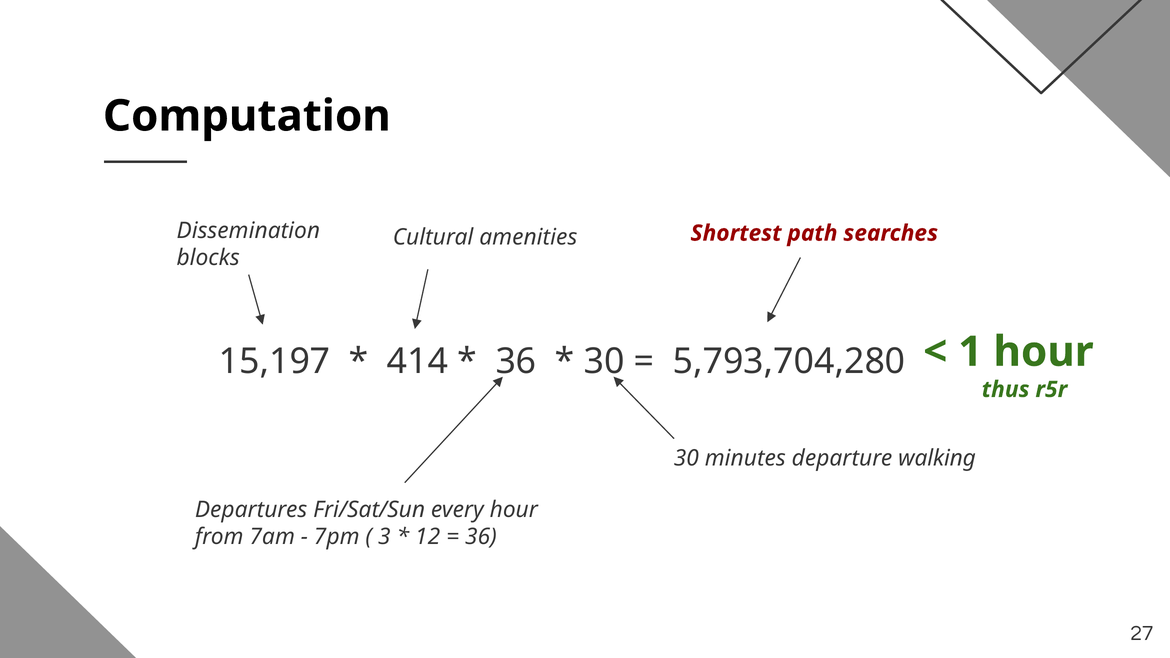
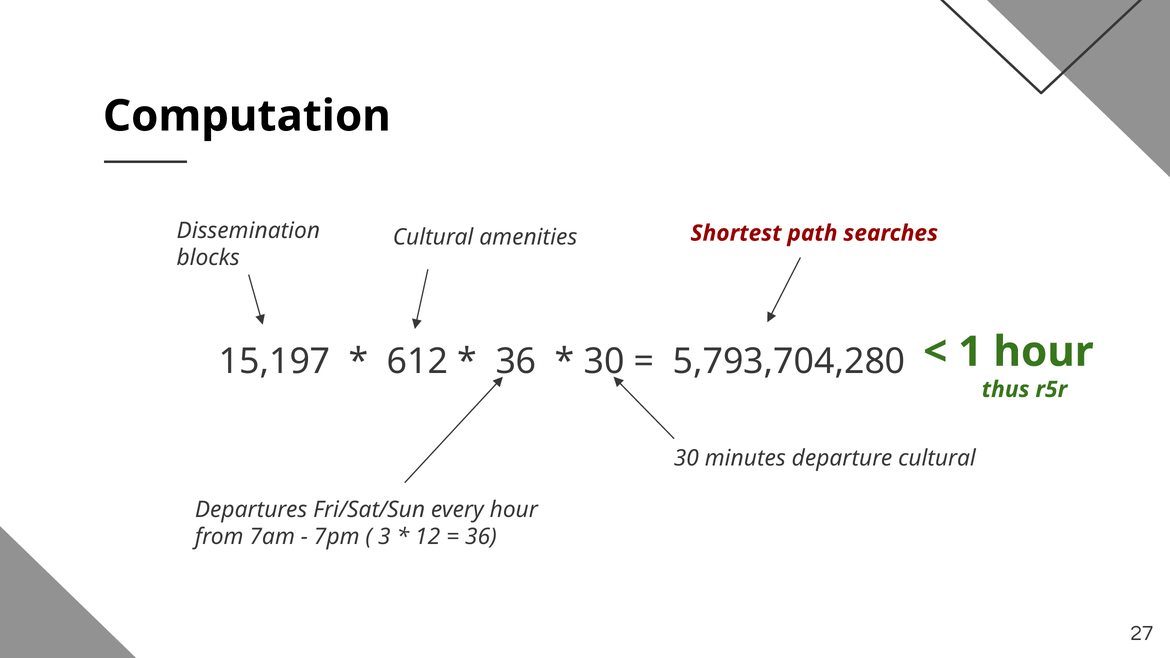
414: 414 -> 612 (417, 362)
departure walking: walking -> cultural (937, 459)
